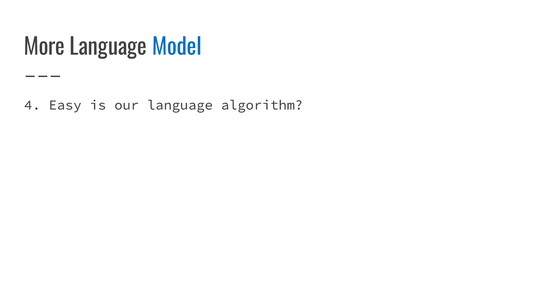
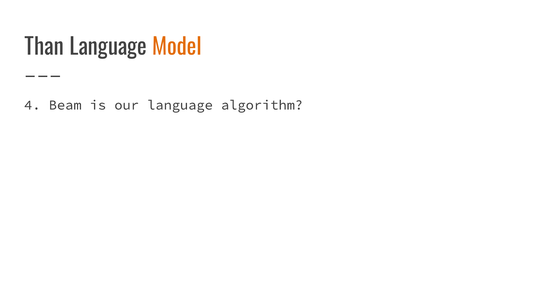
More: More -> Than (44, 47)
Model colour: blue -> orange (177, 47)
Easy: Easy -> Beam (65, 105)
